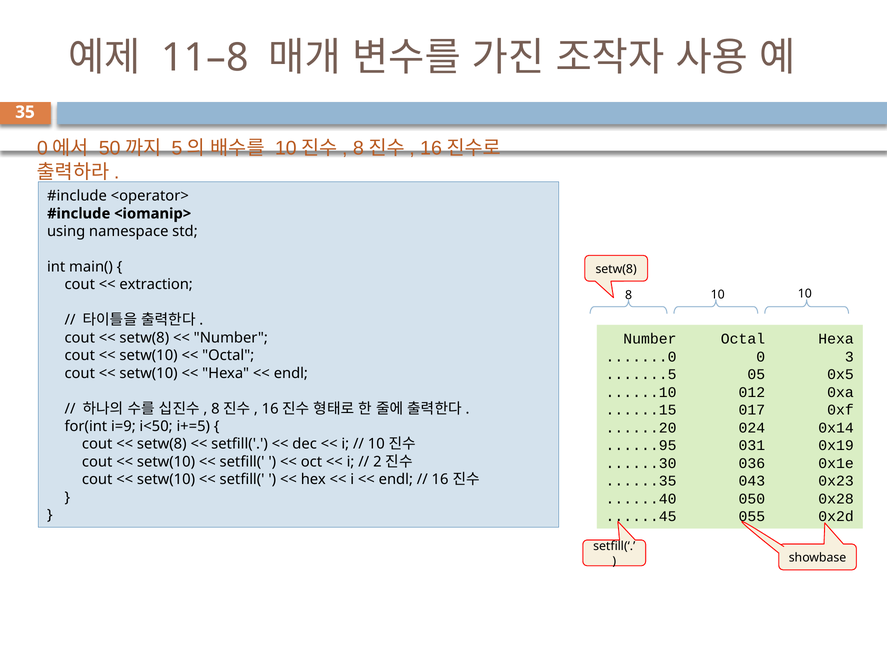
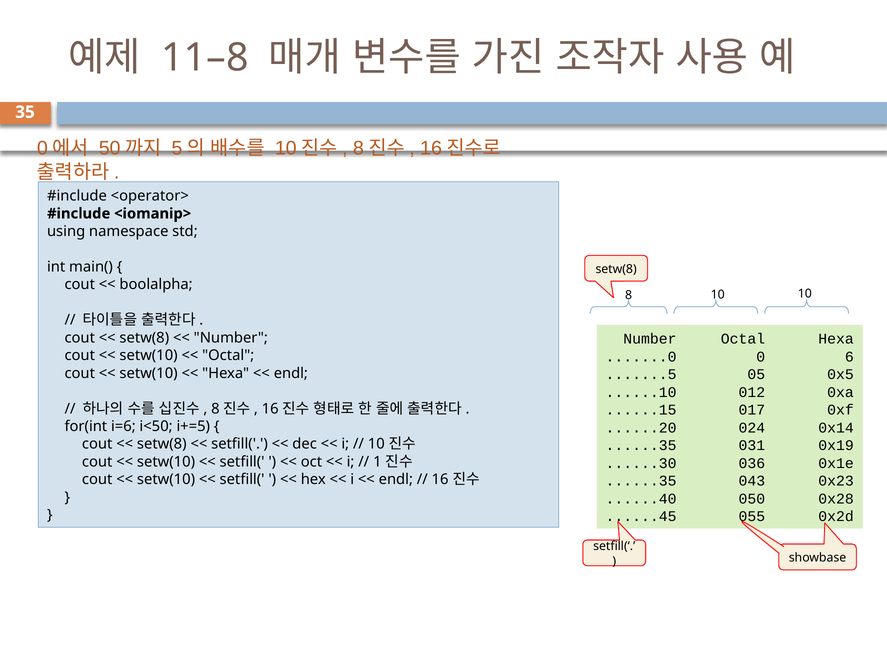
extraction: extraction -> boolalpha (156, 285)
3: 3 -> 6 (849, 357)
i=9: i=9 -> i=6 (123, 427)
......95: ......95 -> ......35 (641, 446)
2: 2 -> 1 (377, 462)
